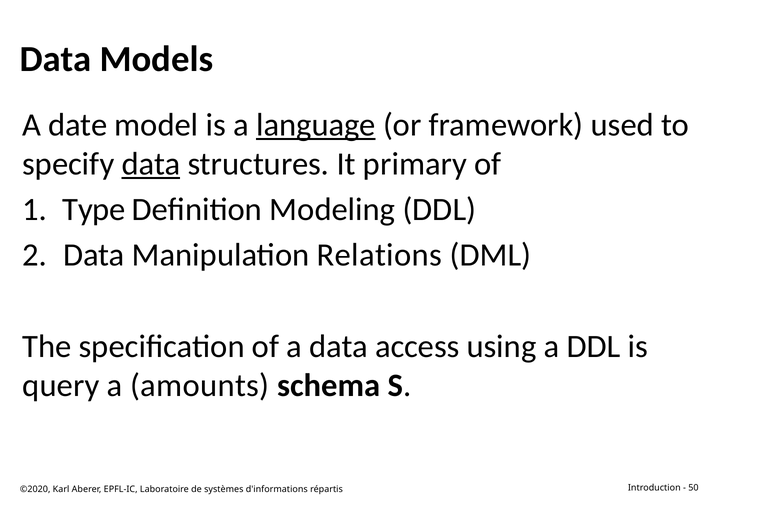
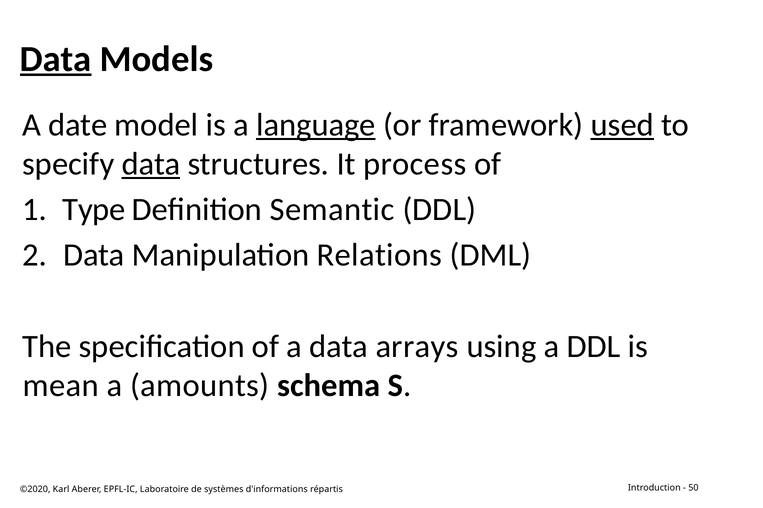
Data underline: none -> present (56, 59)
used underline: none -> present (622, 125)
primary: primary -> process (415, 164)
Modeling: Modeling -> Semantic (332, 210)
access: access -> arrays (417, 347)
query: query -> mean (61, 386)
